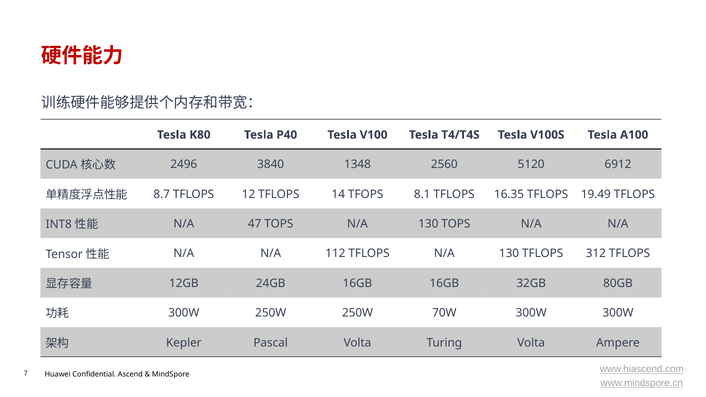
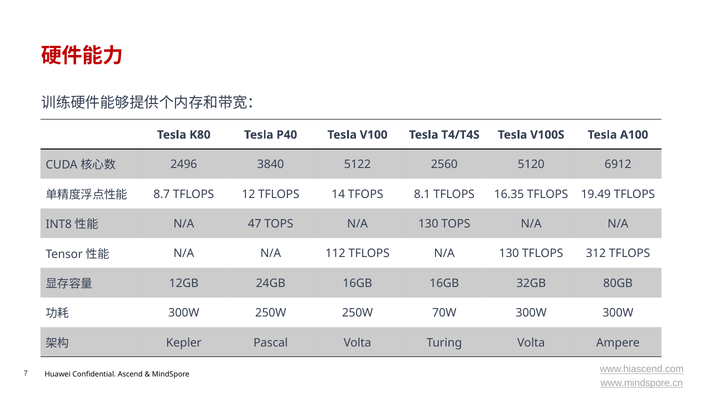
1348: 1348 -> 5122 (357, 164)
